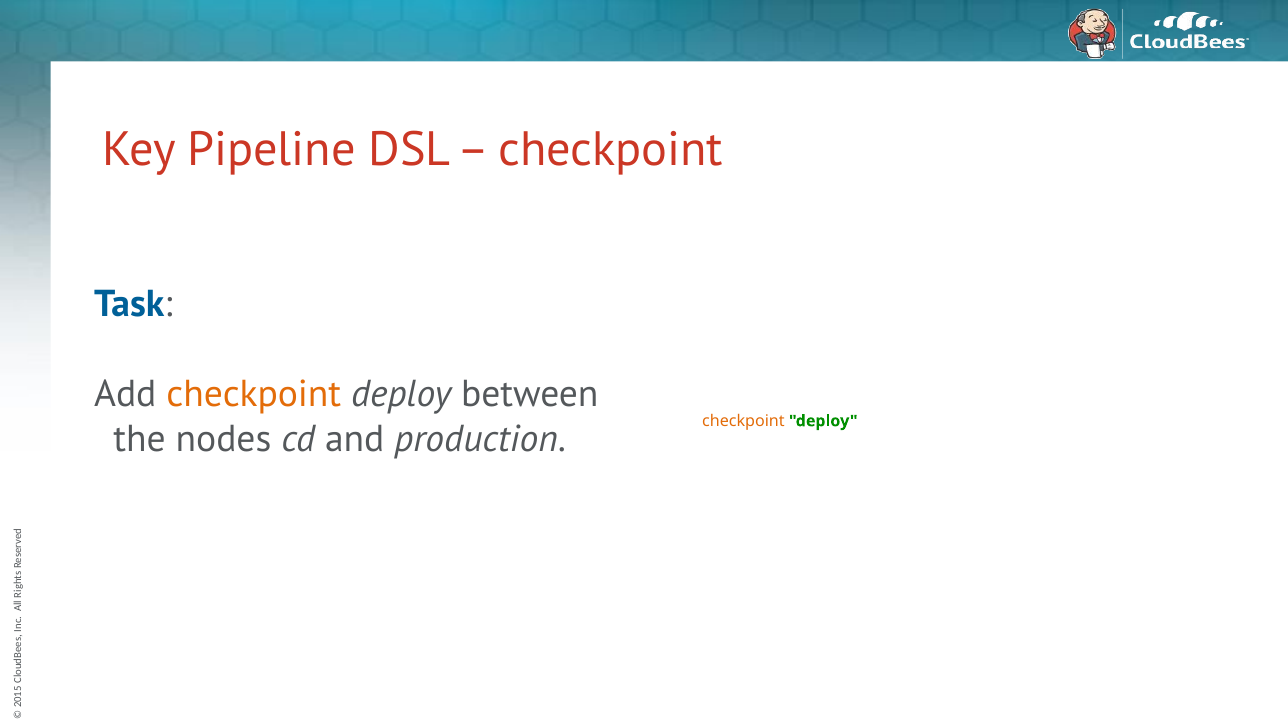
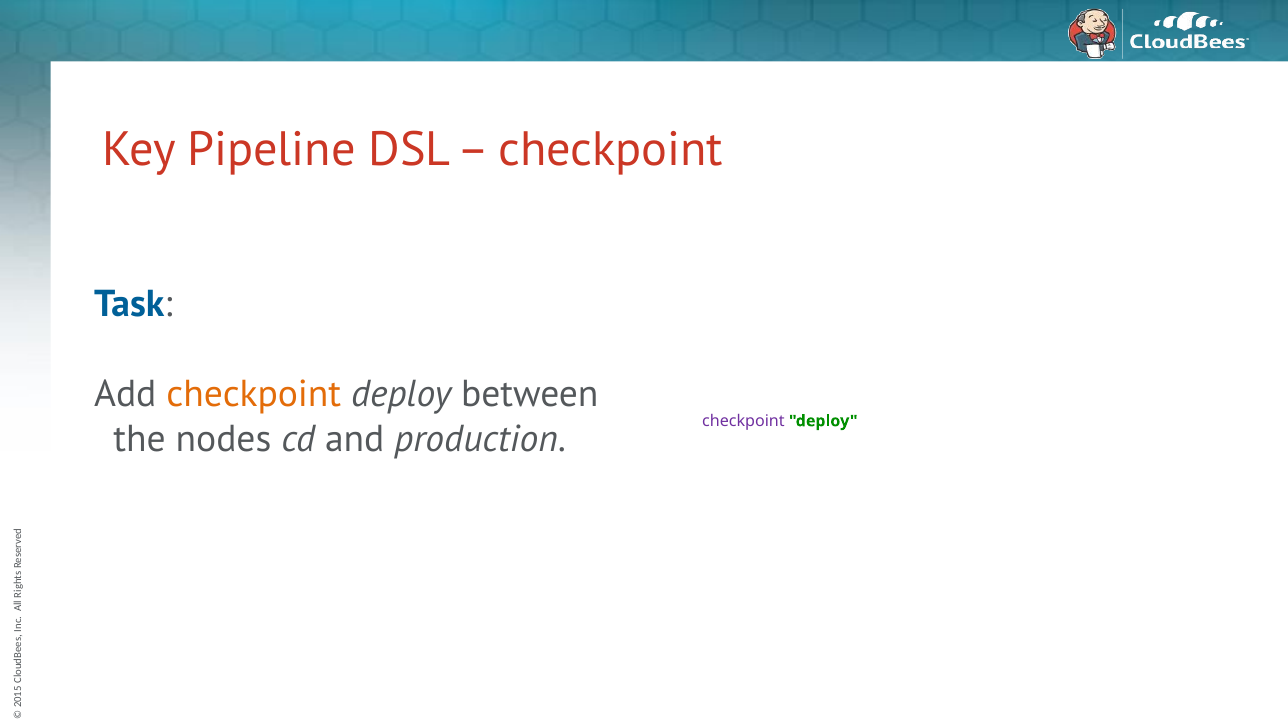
checkpoint colour: orange -> purple (743, 421)
